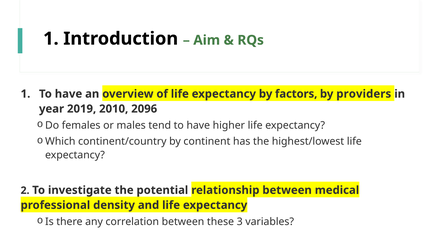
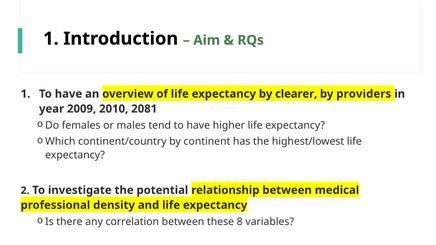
factors: factors -> clearer (296, 94)
2019: 2019 -> 2009 (82, 109)
2096: 2096 -> 2081 (144, 109)
3: 3 -> 8 (240, 222)
